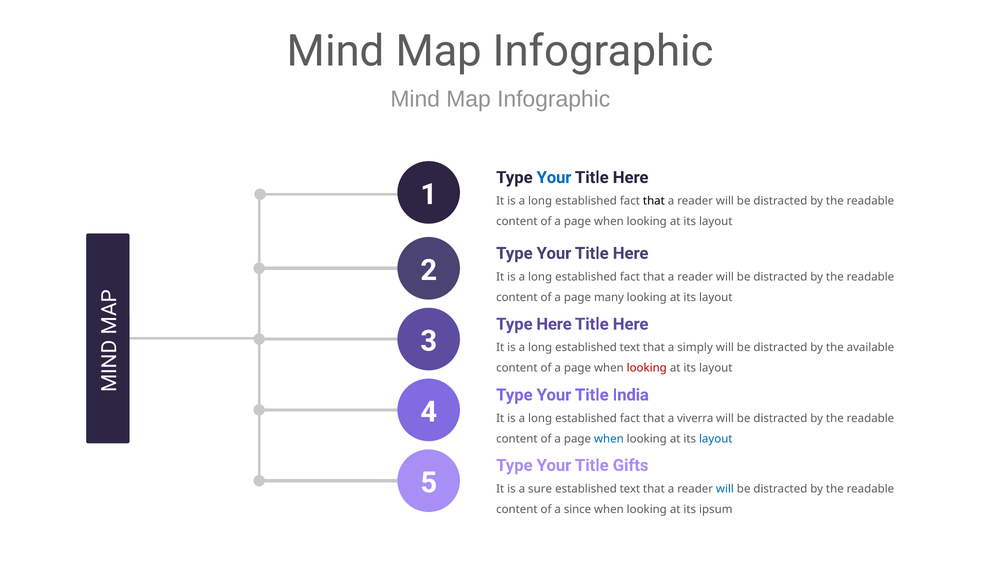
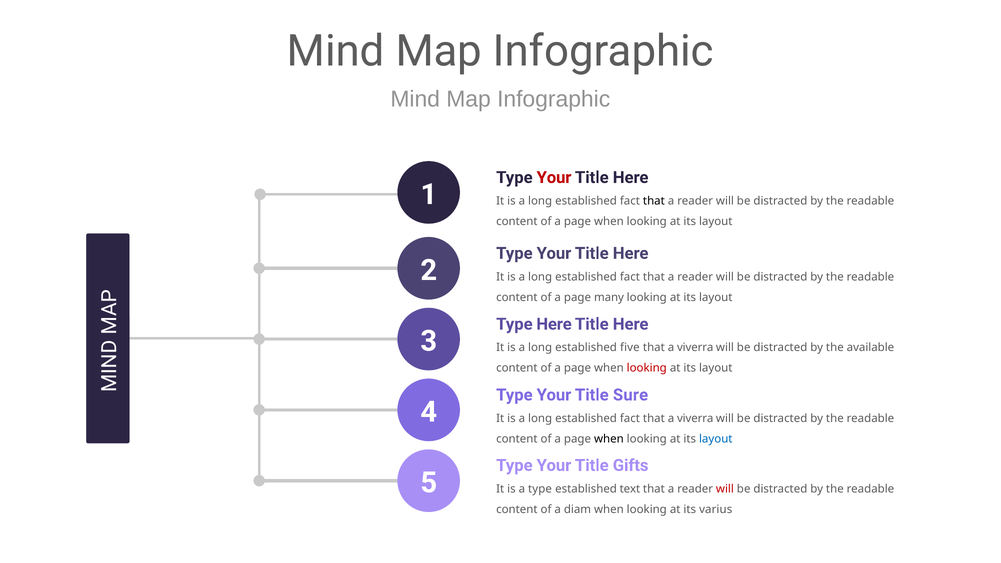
Your colour: blue -> red (554, 178)
long established text: text -> five (630, 348)
simply: simply -> viverra (695, 348)
India: India -> Sure (631, 395)
when colour: blue -> black (609, 439)
a sure: sure -> type (540, 489)
will colour: blue -> red (725, 489)
since: since -> diam (577, 509)
ipsum: ipsum -> varius (716, 509)
